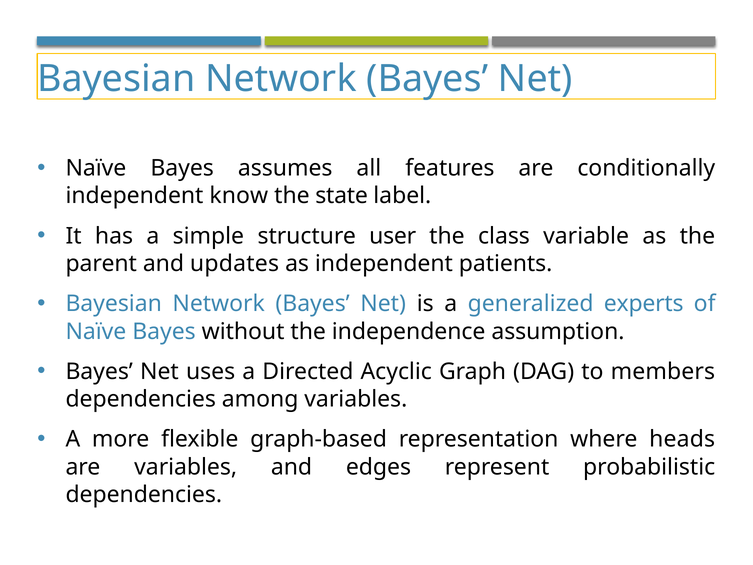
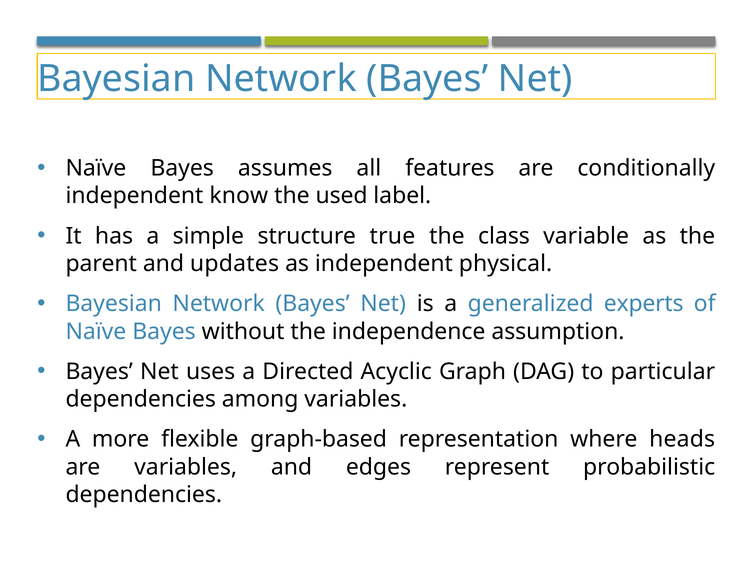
state: state -> used (342, 196)
user: user -> true (392, 236)
patients: patients -> physical (506, 264)
members: members -> particular (663, 371)
